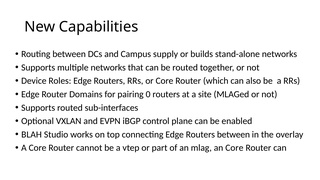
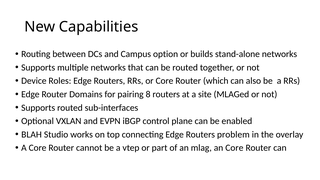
supply: supply -> option (166, 54)
0: 0 -> 8 (148, 94)
Routers between: between -> problem (233, 134)
